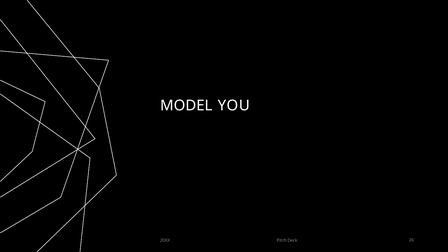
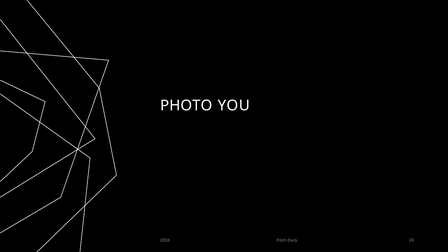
MODEL: MODEL -> PHOTO (186, 106)
